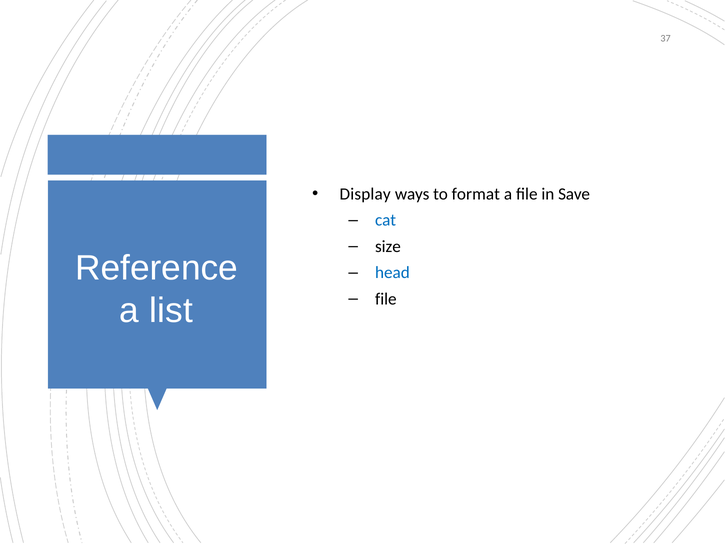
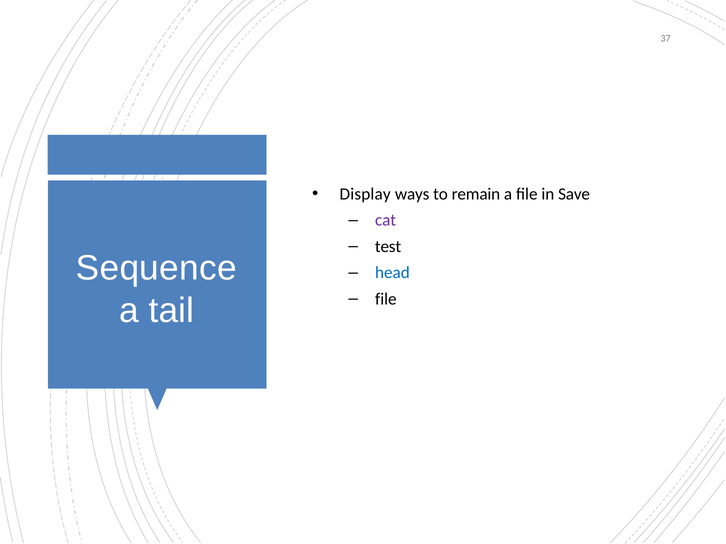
format: format -> remain (476, 194)
cat colour: blue -> purple (386, 221)
size: size -> test (388, 247)
Reference: Reference -> Sequence (156, 268)
list: list -> tail (171, 311)
